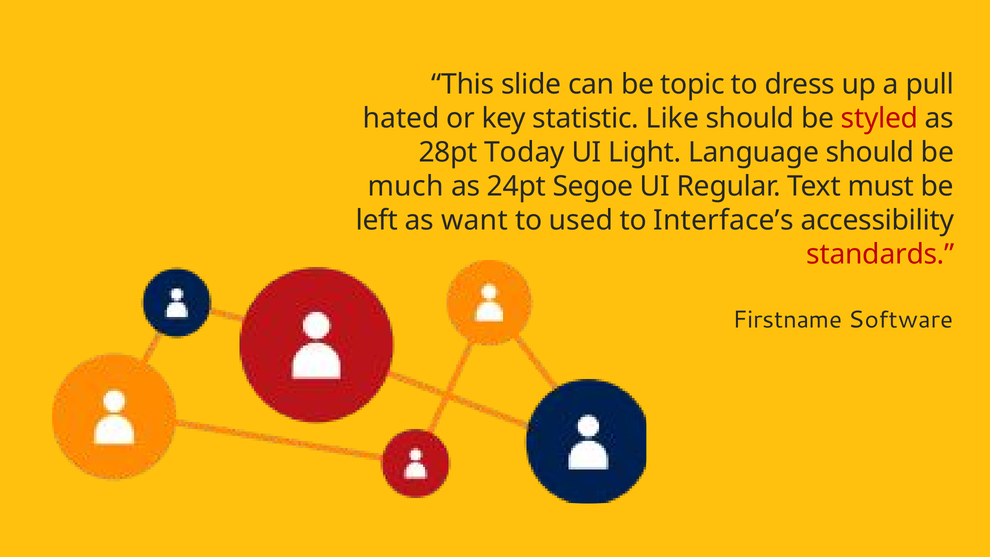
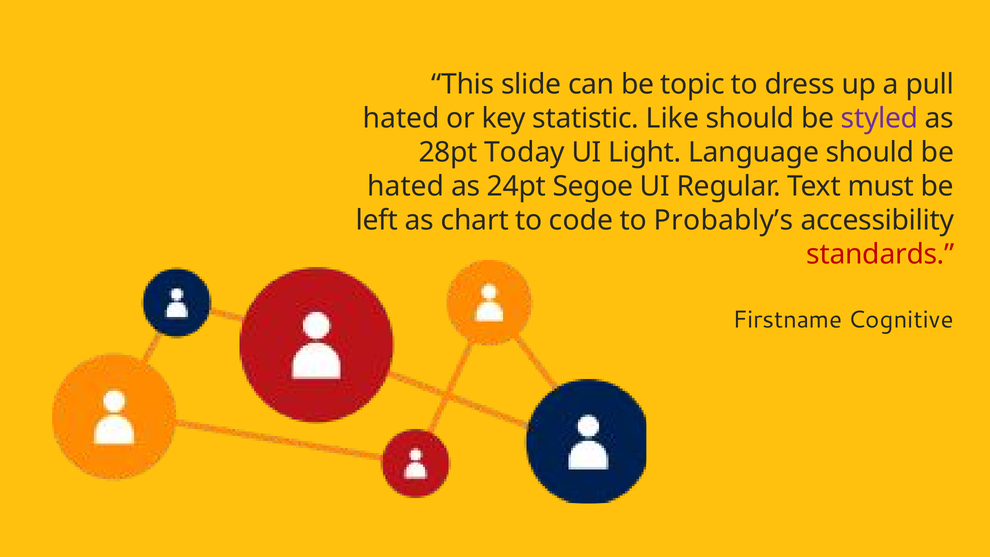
styled colour: red -> purple (880, 118)
much: much -> hated (406, 186)
want: want -> chart (475, 220)
used: used -> code (581, 220)
Interface’s: Interface’s -> Probably’s (723, 220)
Software: Software -> Cognitive (901, 320)
